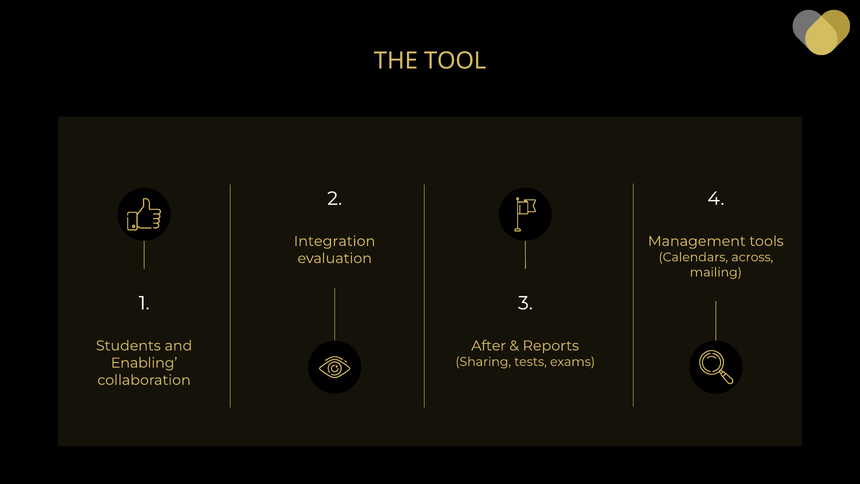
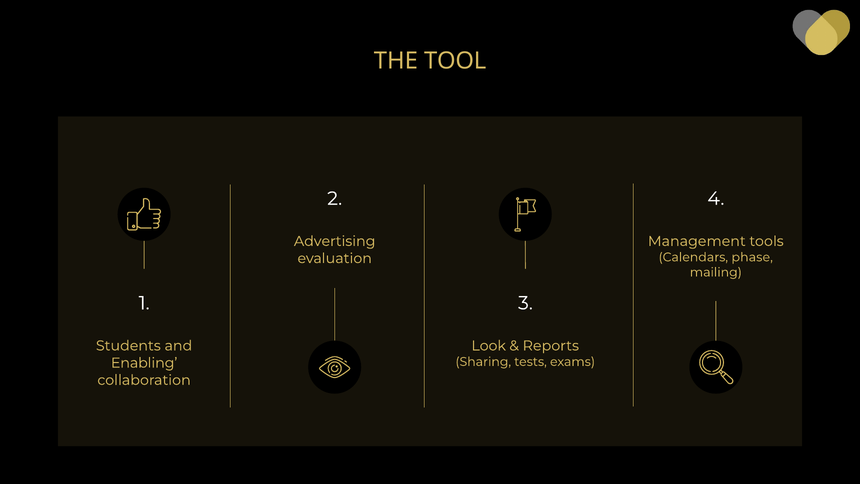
Integration: Integration -> Advertising (335, 241)
across: across -> phase (752, 257)
After: After -> Look (489, 346)
